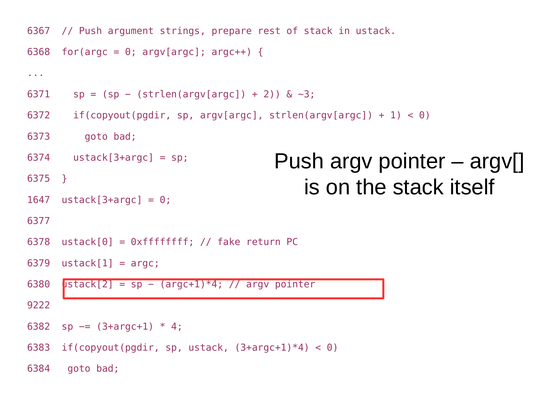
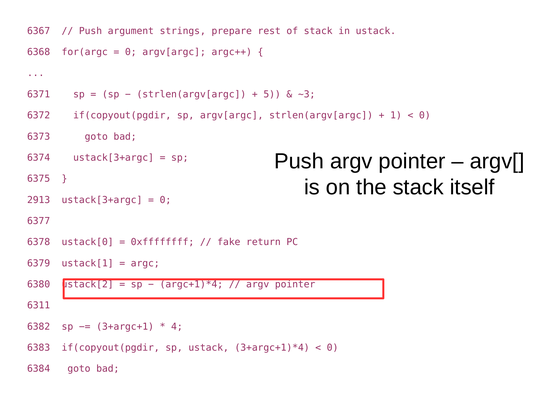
2: 2 -> 5 (272, 94)
1647: 1647 -> 2913 (39, 200)
9222: 9222 -> 6311 (39, 306)
